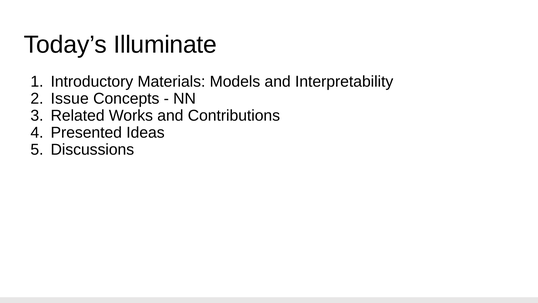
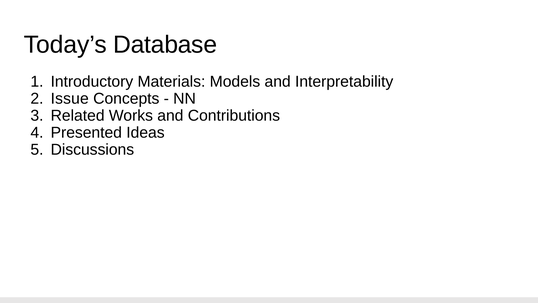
Illuminate: Illuminate -> Database (165, 45)
